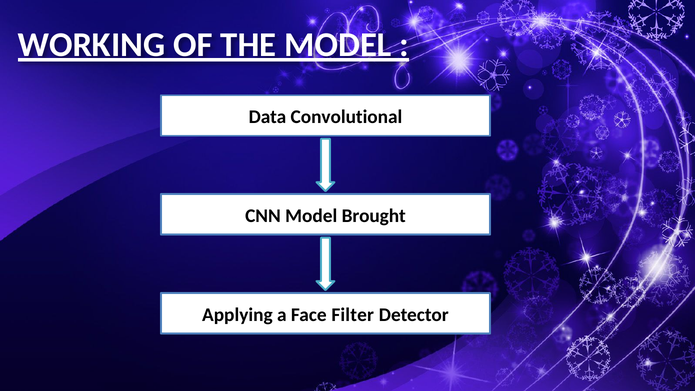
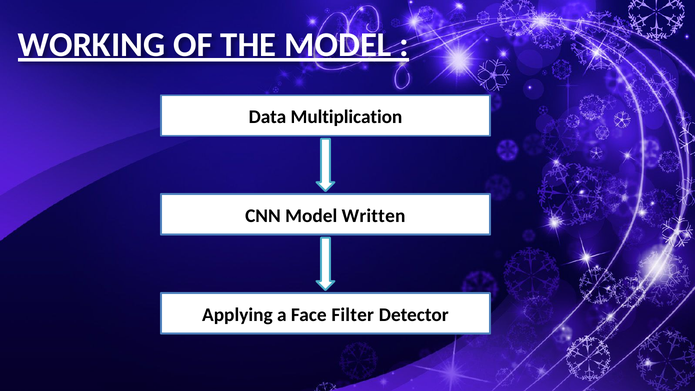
Convolutional: Convolutional -> Multiplication (346, 117)
Brought: Brought -> Written (374, 216)
